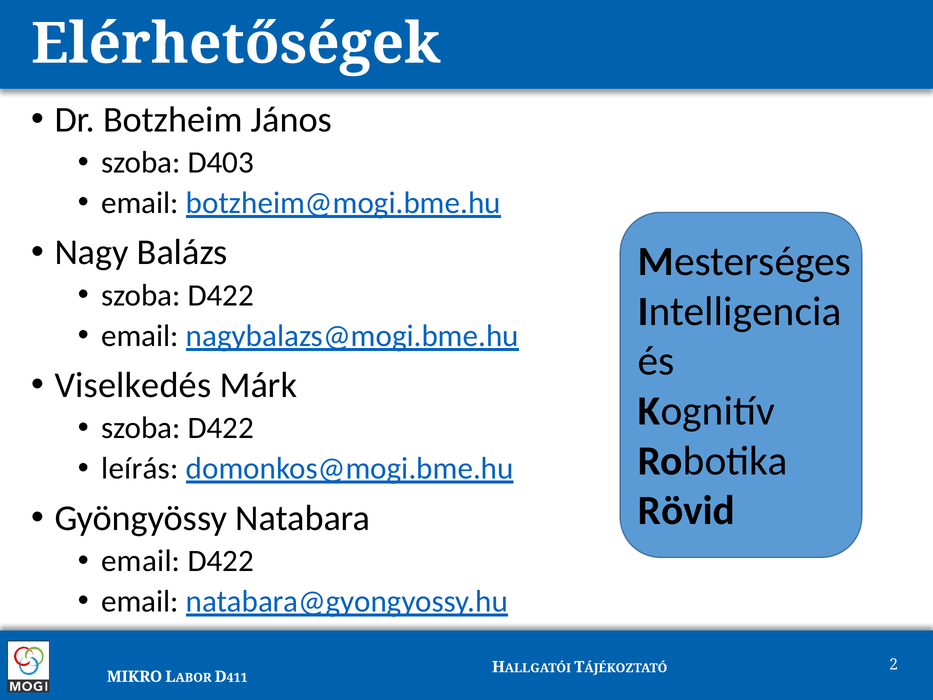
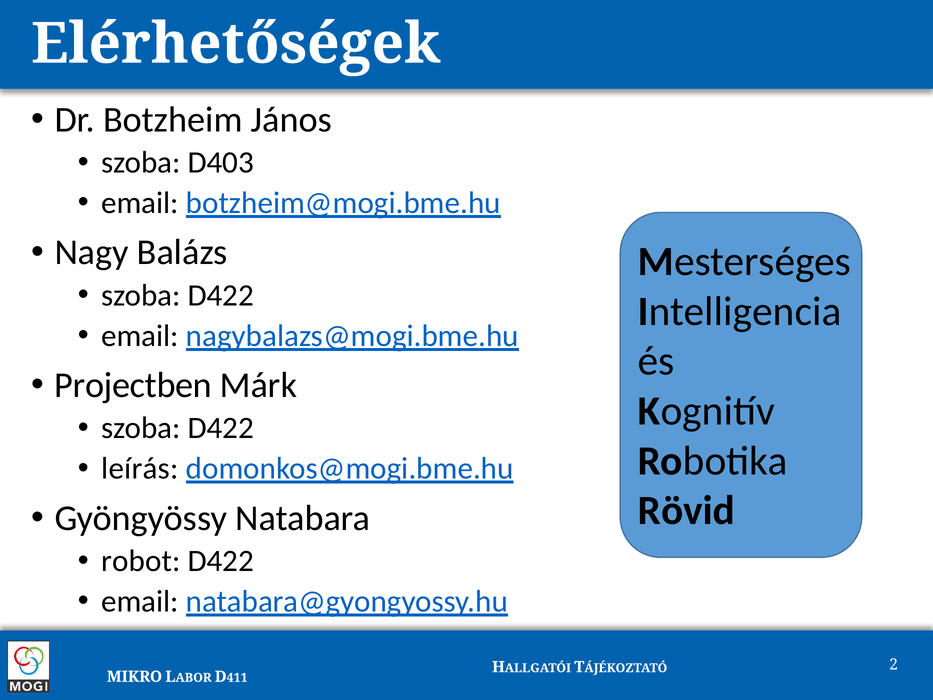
Viselkedés: Viselkedés -> Projectben (133, 385)
email: email -> robot (141, 561)
